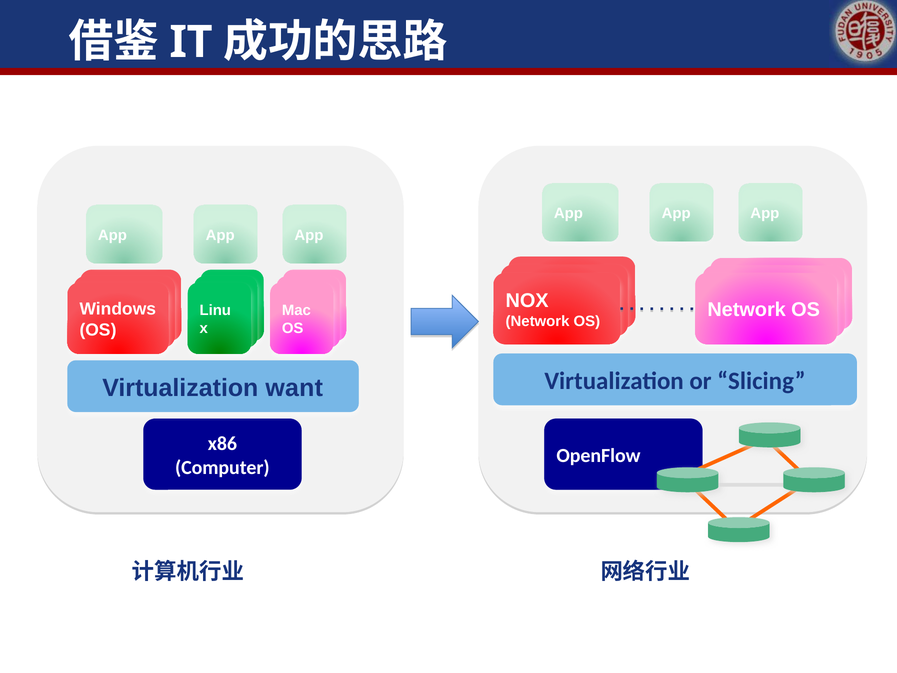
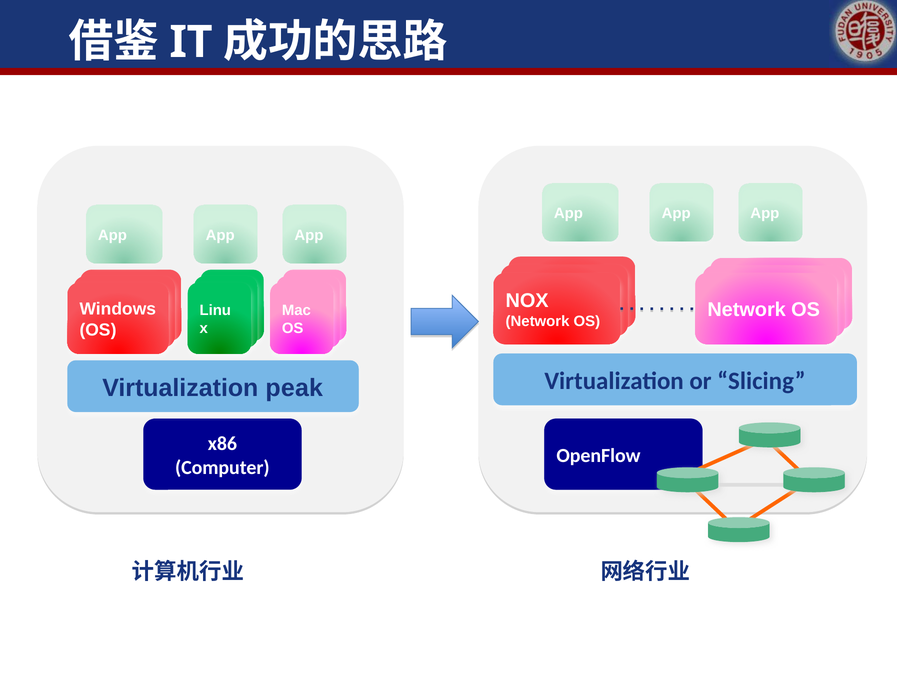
want: want -> peak (294, 388)
